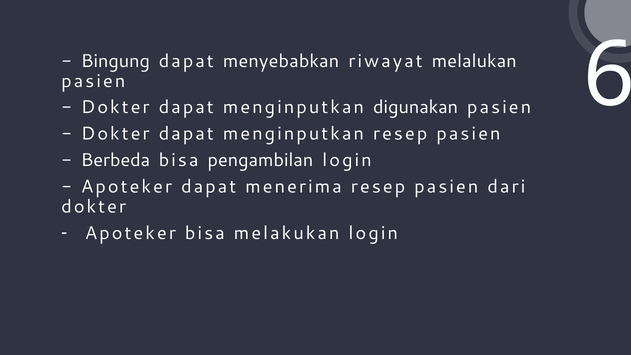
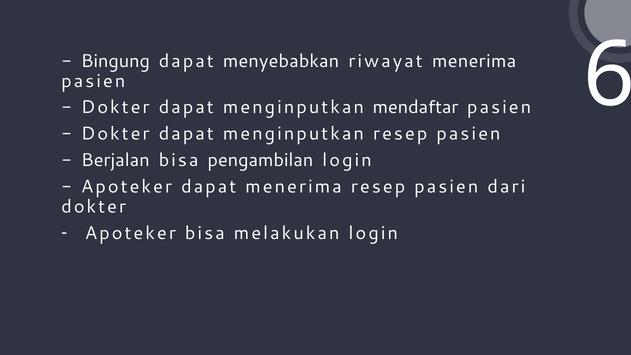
riwayat melalukan: melalukan -> menerima (474, 61)
digunakan: digunakan -> mendaftar (416, 107)
Berbeda: Berbeda -> Berjalan (115, 160)
